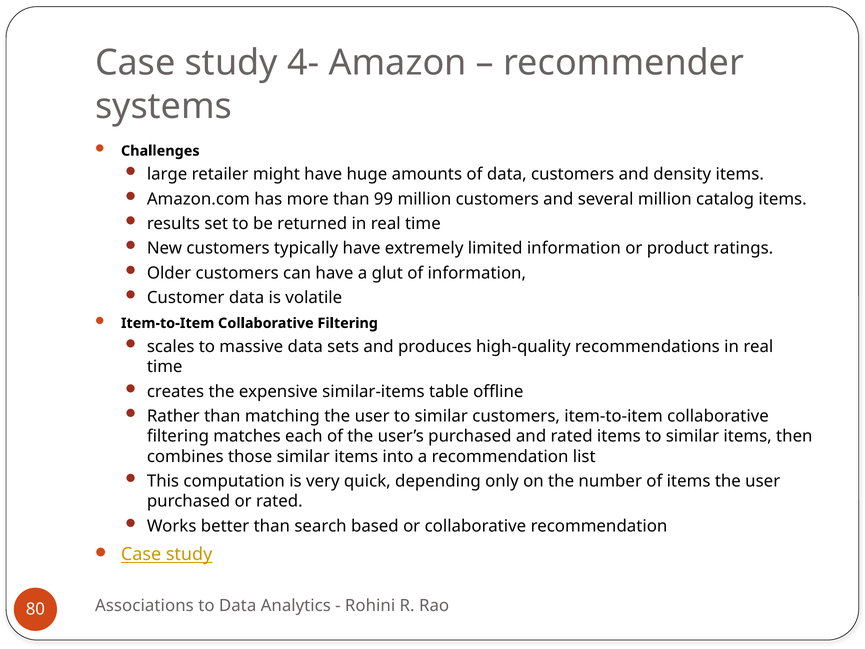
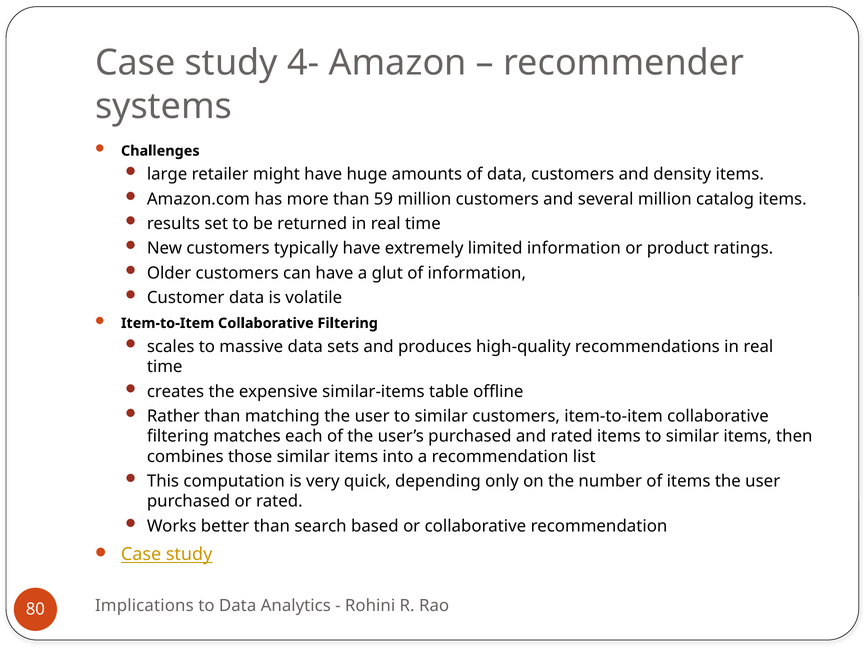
99: 99 -> 59 (383, 199)
Associations: Associations -> Implications (144, 605)
